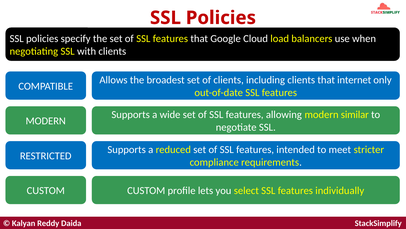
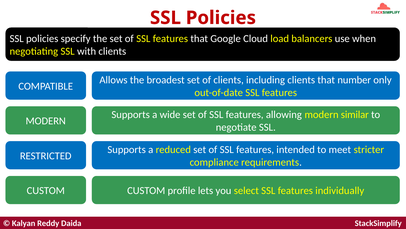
internet: internet -> number (354, 80)
